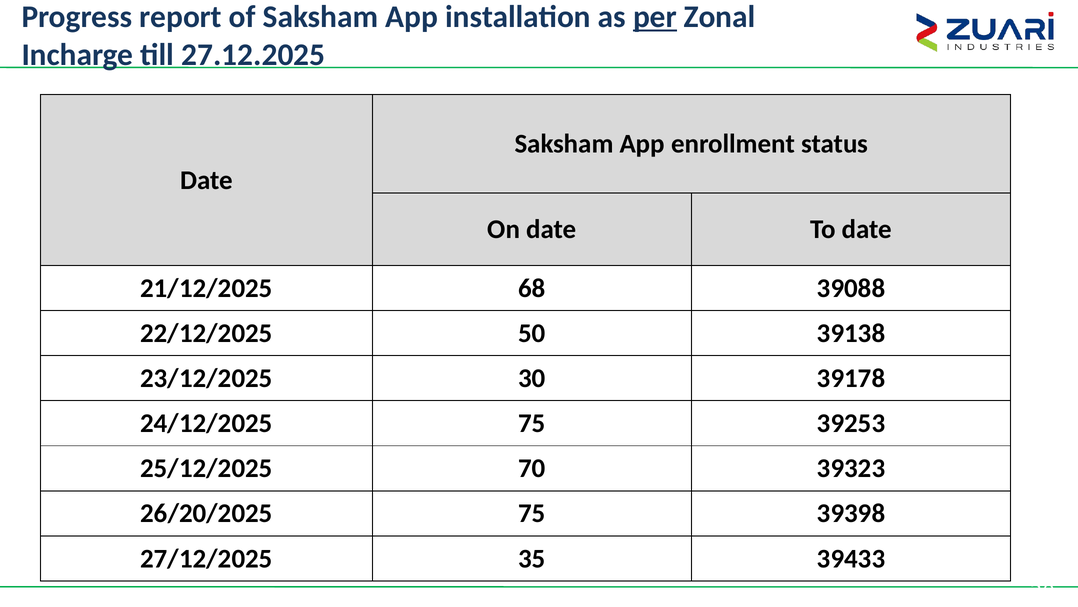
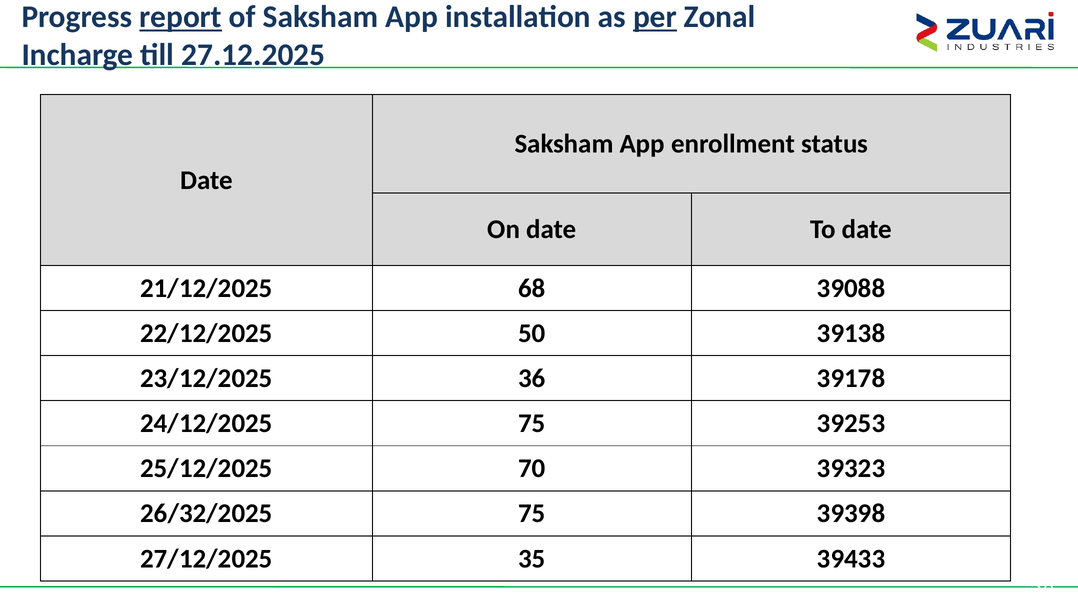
report underline: none -> present (181, 17)
30: 30 -> 36 (532, 378)
26/20/2025: 26/20/2025 -> 26/32/2025 (206, 513)
